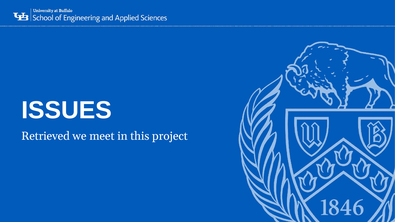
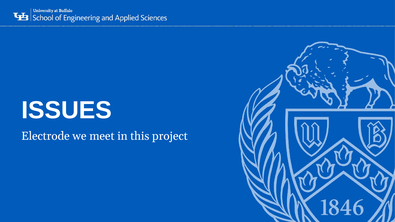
Retrieved: Retrieved -> Electrode (46, 136)
